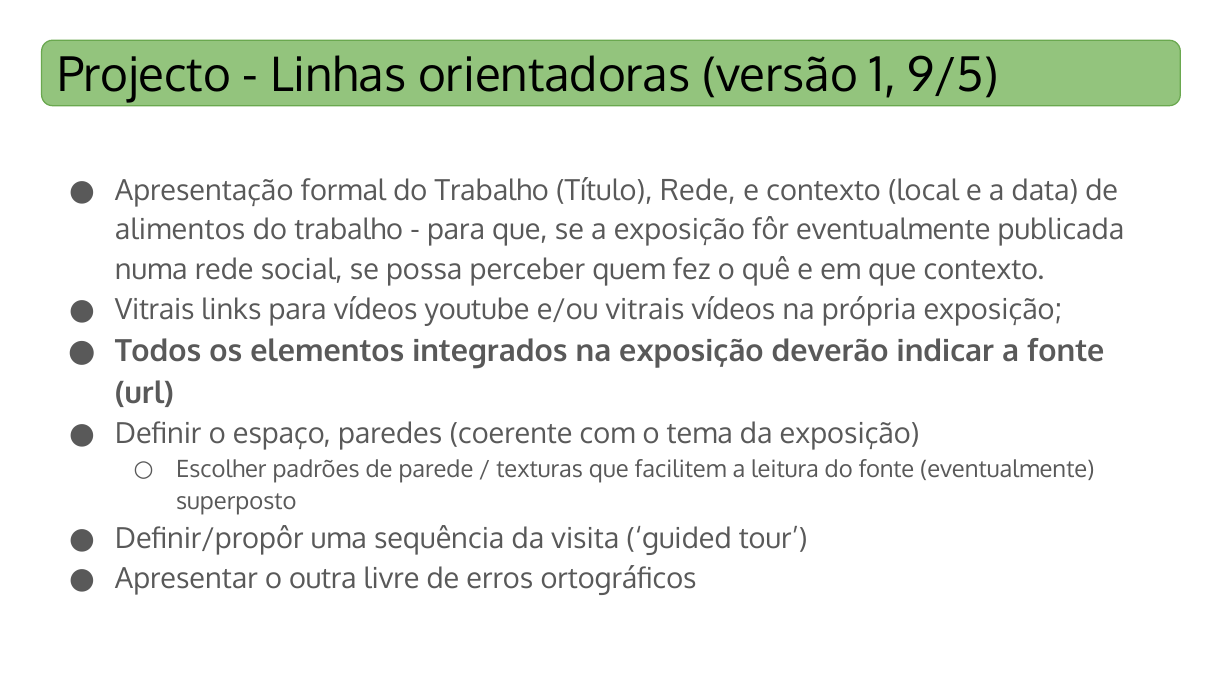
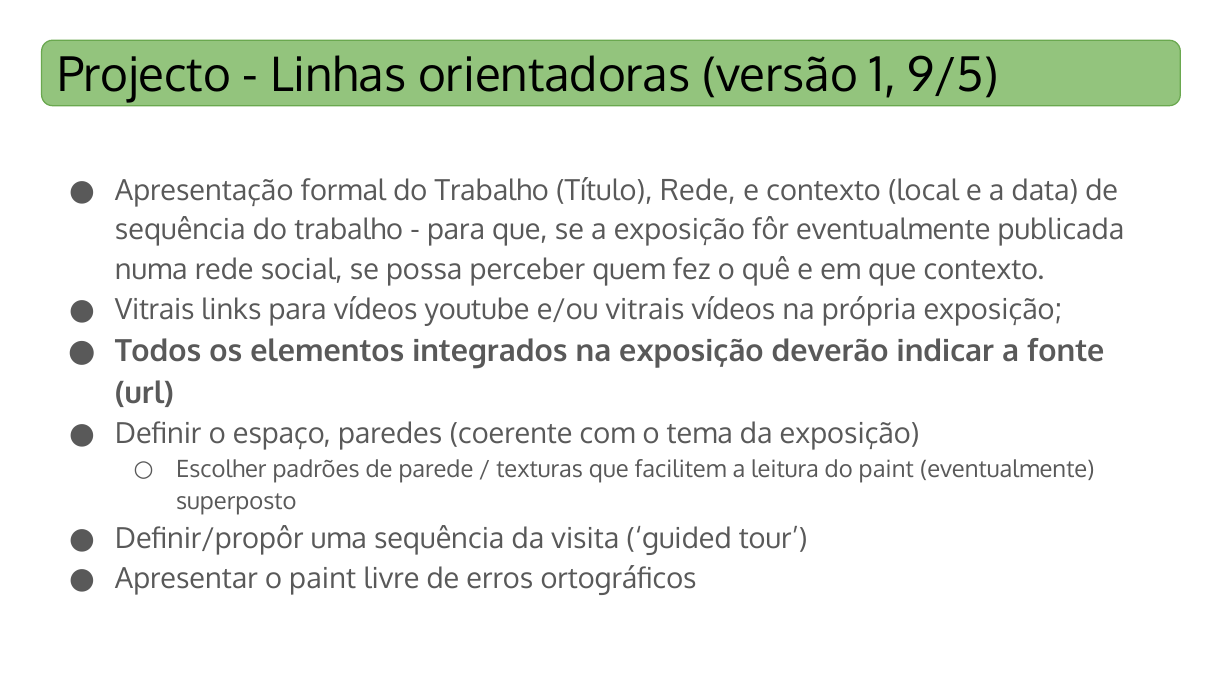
alimentos: alimentos -> sequência (180, 230)
do fonte: fonte -> paint (886, 470)
o outra: outra -> paint (323, 579)
